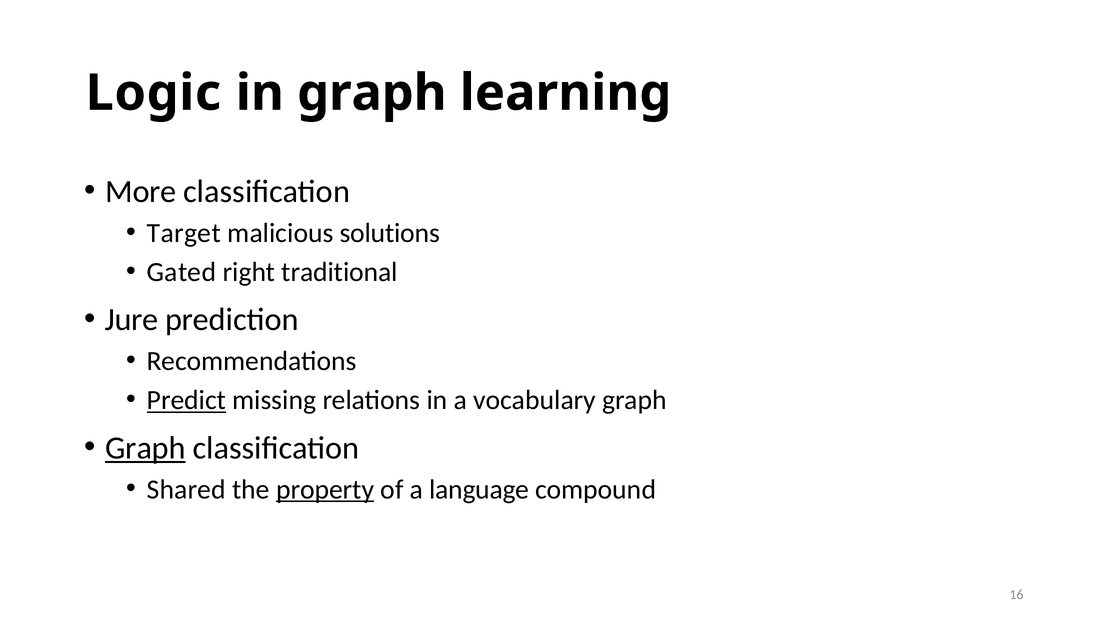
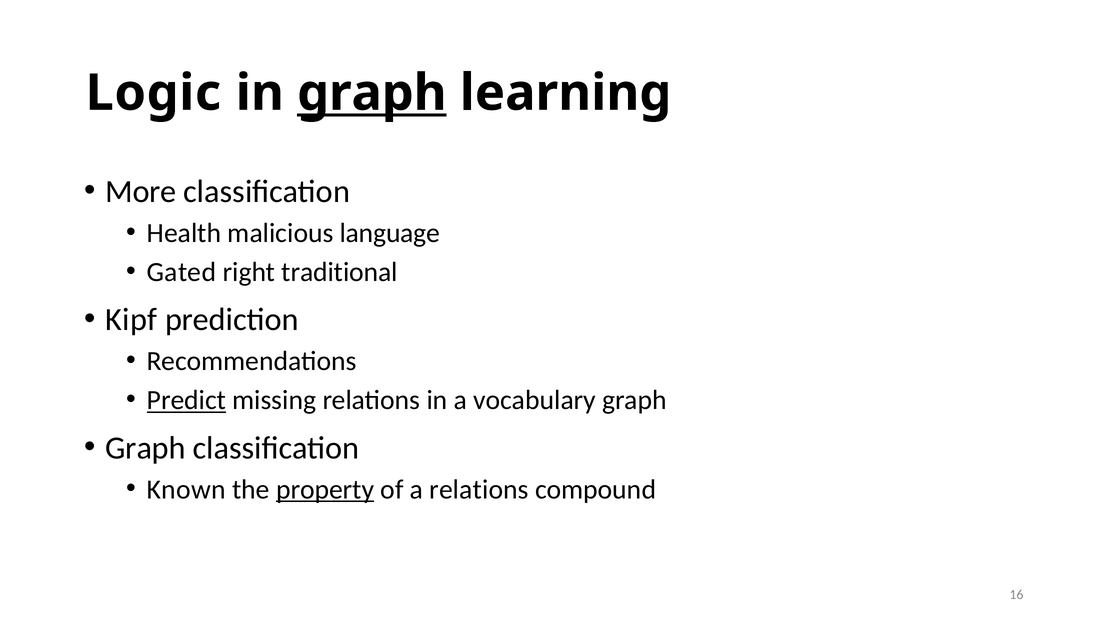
graph underline: none -> present (372, 93)
Target: Target -> Health (184, 233)
solutions: solutions -> language (390, 233)
Jure: Jure -> Kipf (131, 320)
Graph underline: present -> none (145, 448)
Shared: Shared -> Known (186, 490)
a language: language -> relations (479, 490)
